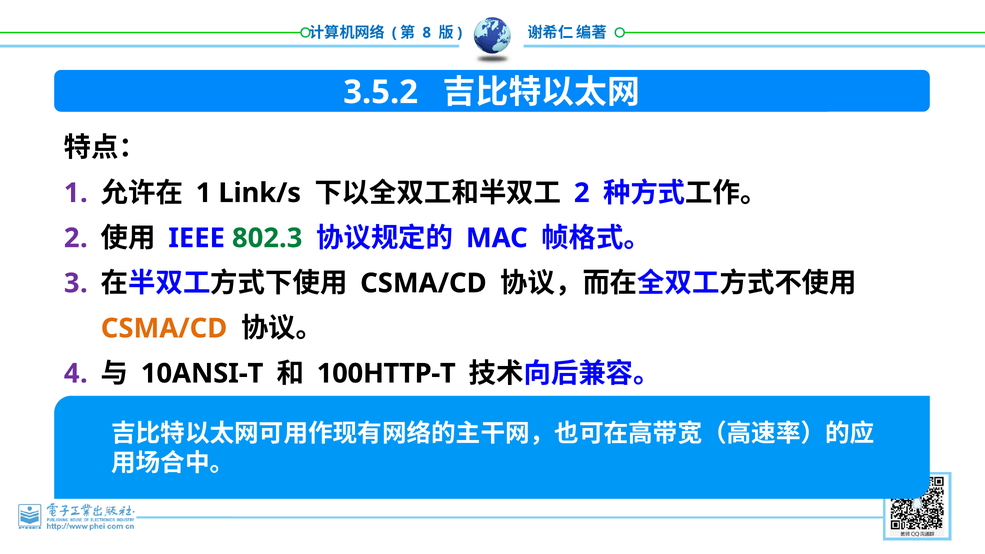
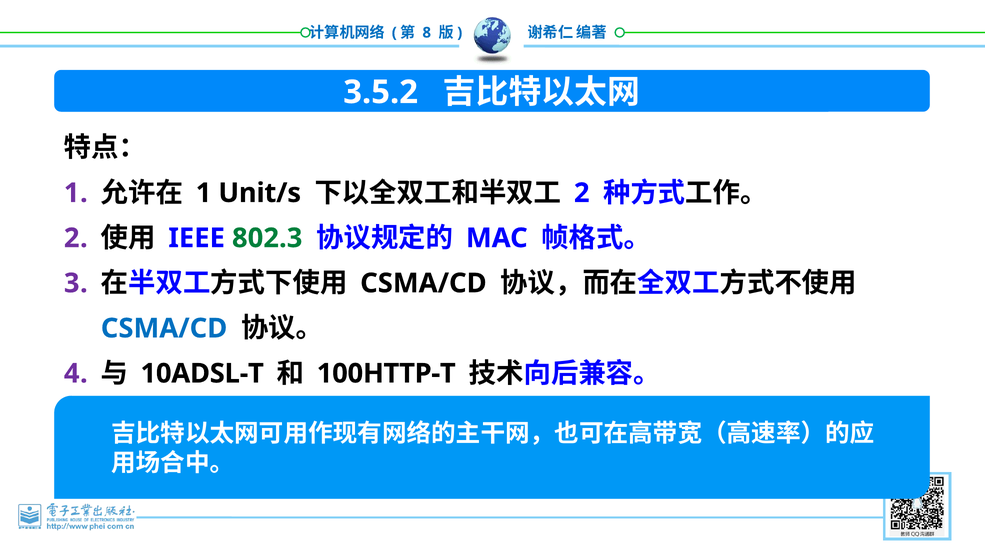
Link/s: Link/s -> Unit/s (260, 193)
CSMA/CD colour: orange -> blue (164, 328)
10ANSI-T: 10ANSI-T -> 10ADSL-T (202, 374)
